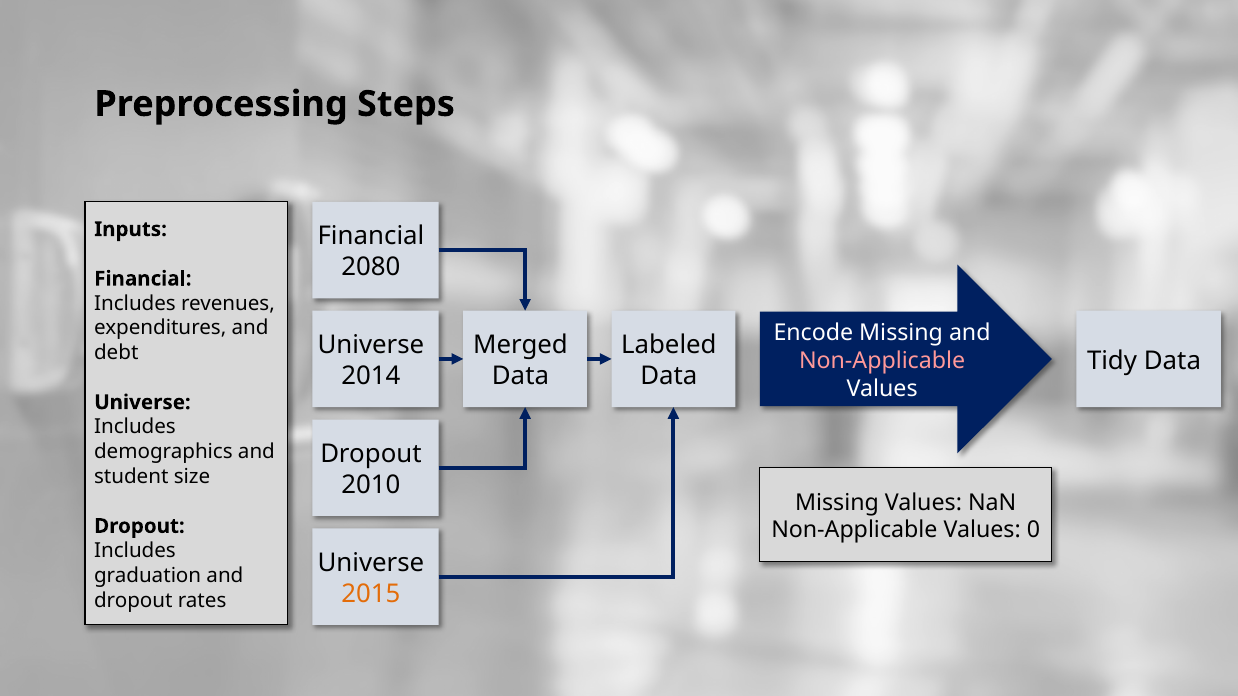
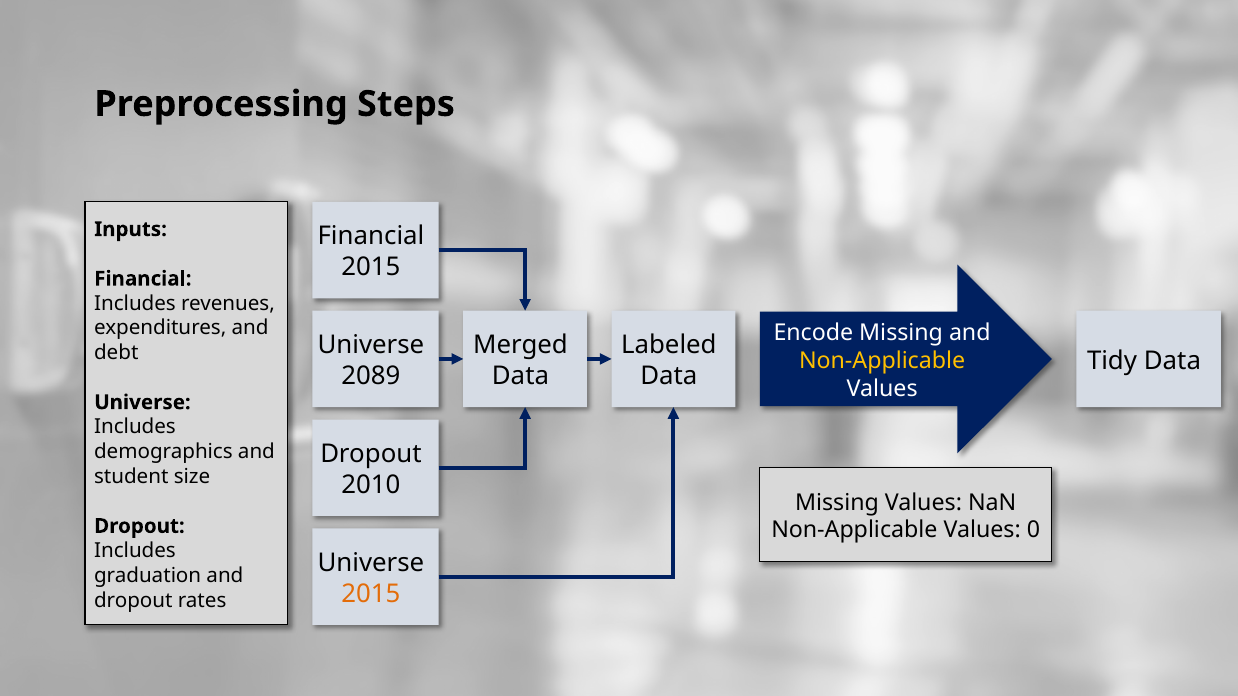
2080: 2080 -> 2015 (371, 268)
Non-Applicable colour: pink -> yellow (882, 361)
2014: 2014 -> 2089 (371, 376)
